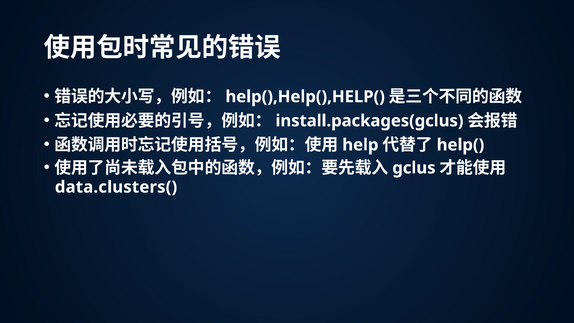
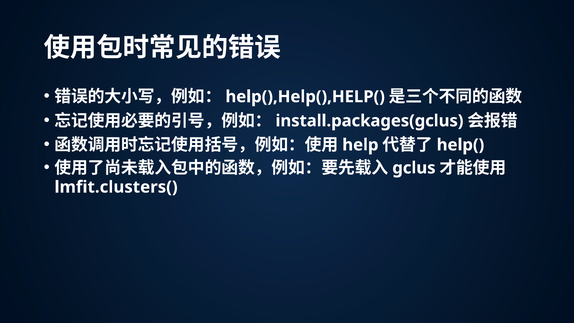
data.clusters(: data.clusters( -> lmfit.clusters( (116, 187)
